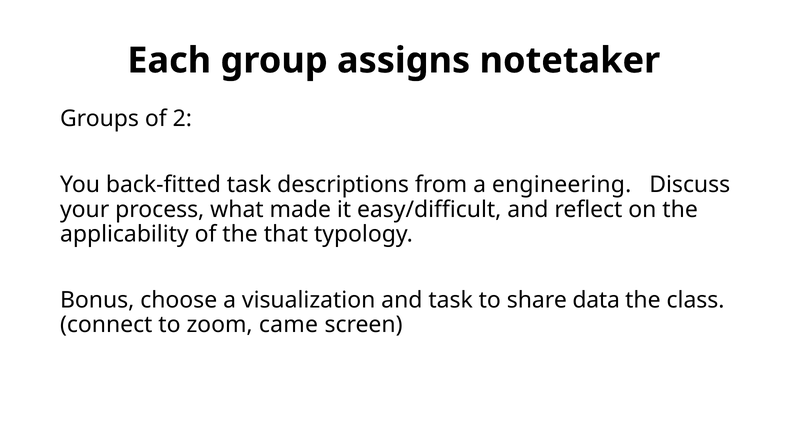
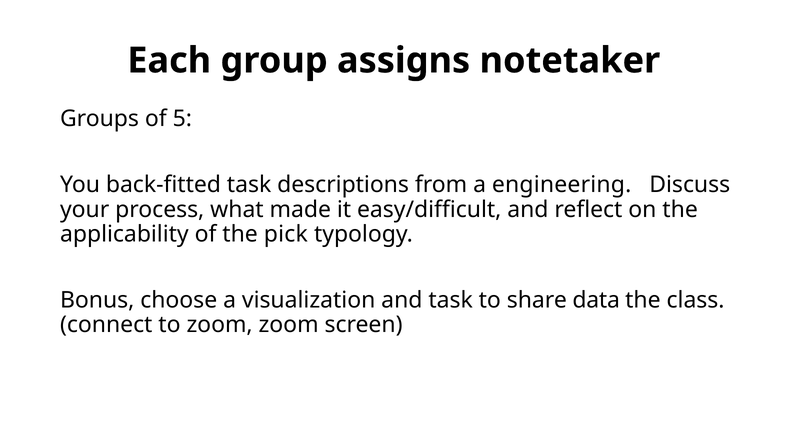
2: 2 -> 5 (182, 119)
that: that -> pick (286, 234)
zoom came: came -> zoom (289, 325)
